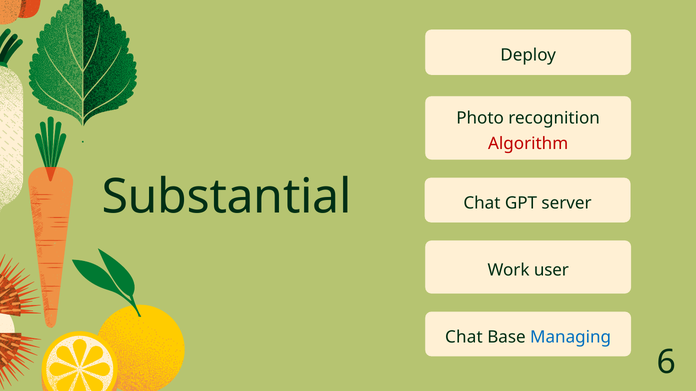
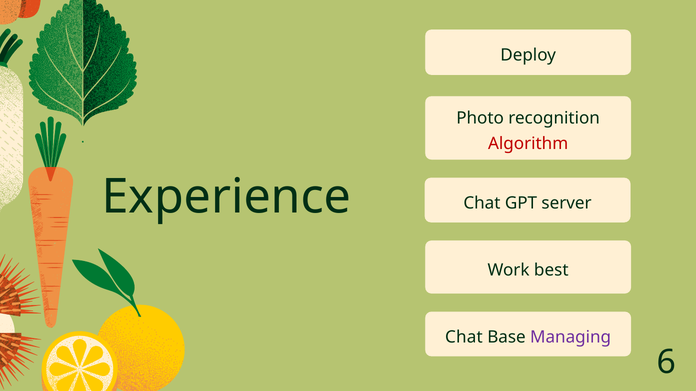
Substantial: Substantial -> Experience (226, 197)
user: user -> best (551, 270)
Managing colour: blue -> purple (571, 337)
